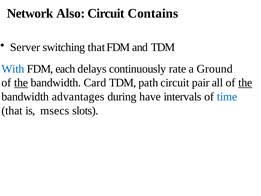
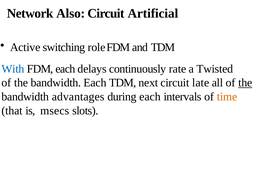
Contains: Contains -> Artificial (153, 13)
Server: Server -> Active (25, 47)
switching that: that -> role (97, 47)
Ground: Ground -> Twisted (215, 69)
the underline: present -> none (21, 83)
bandwidth Card: Card -> Each (95, 83)
path: path -> next (148, 83)
pair: pair -> late (201, 83)
during have: have -> each (150, 97)
time colour: blue -> orange (227, 97)
